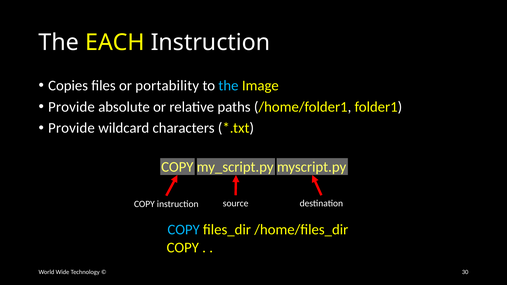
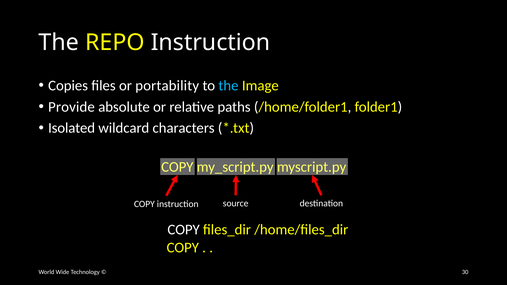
EACH: EACH -> REPO (115, 43)
Provide: Provide -> Isolated (72, 128)
COPY colour: light blue -> white (184, 230)
